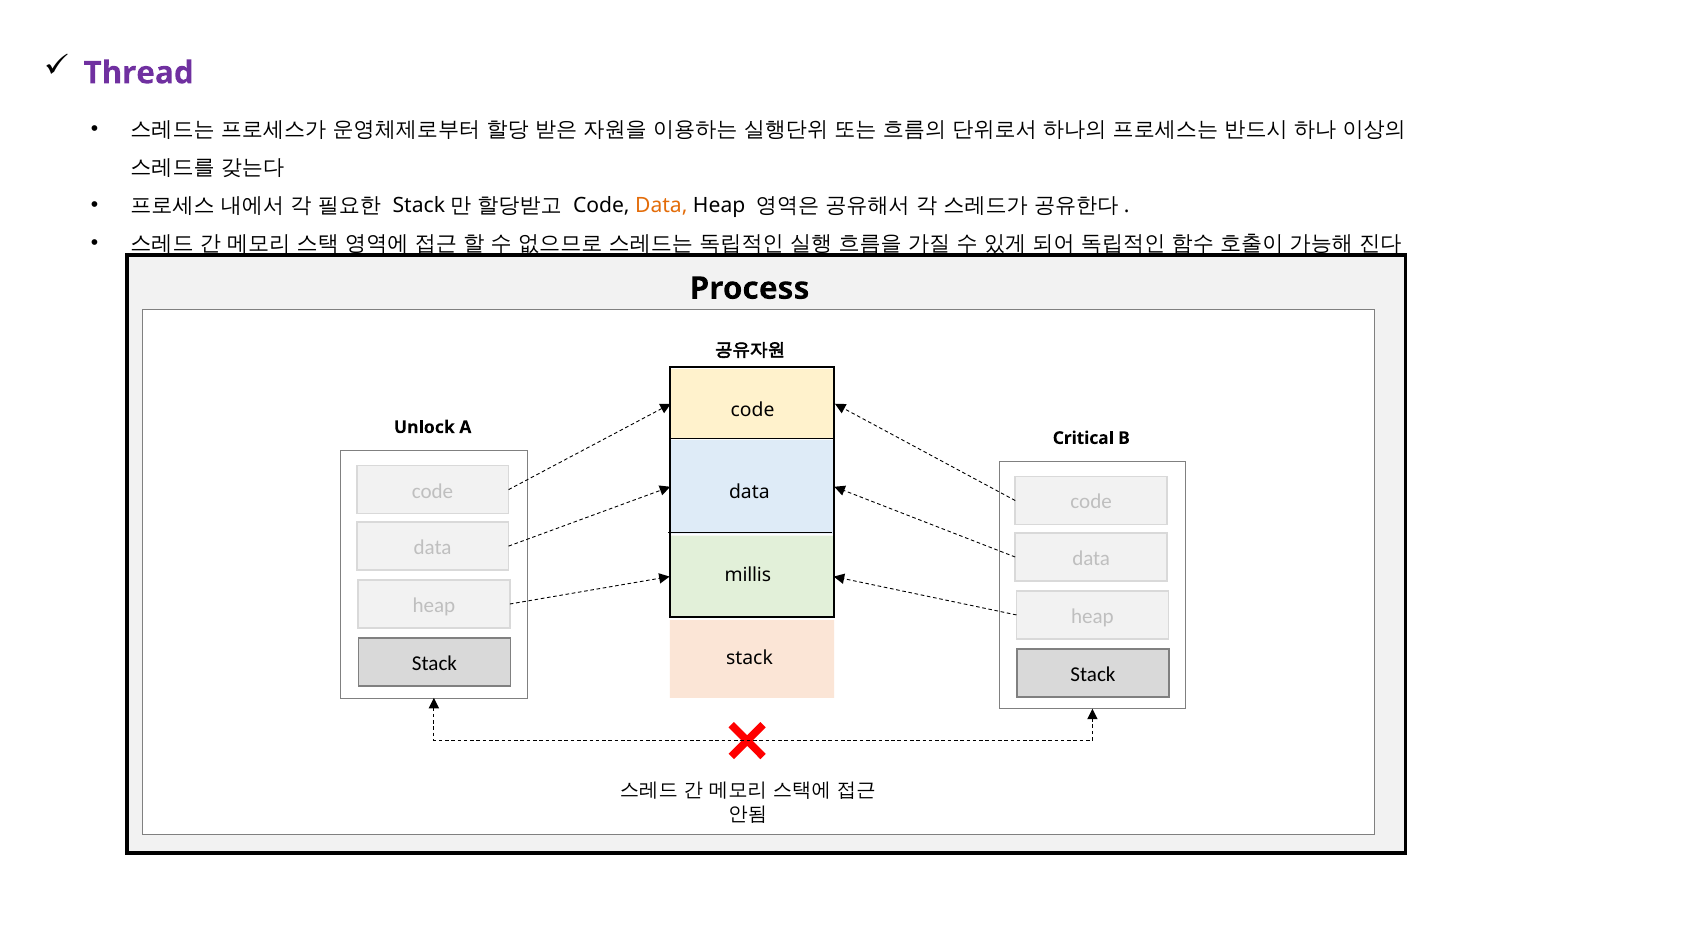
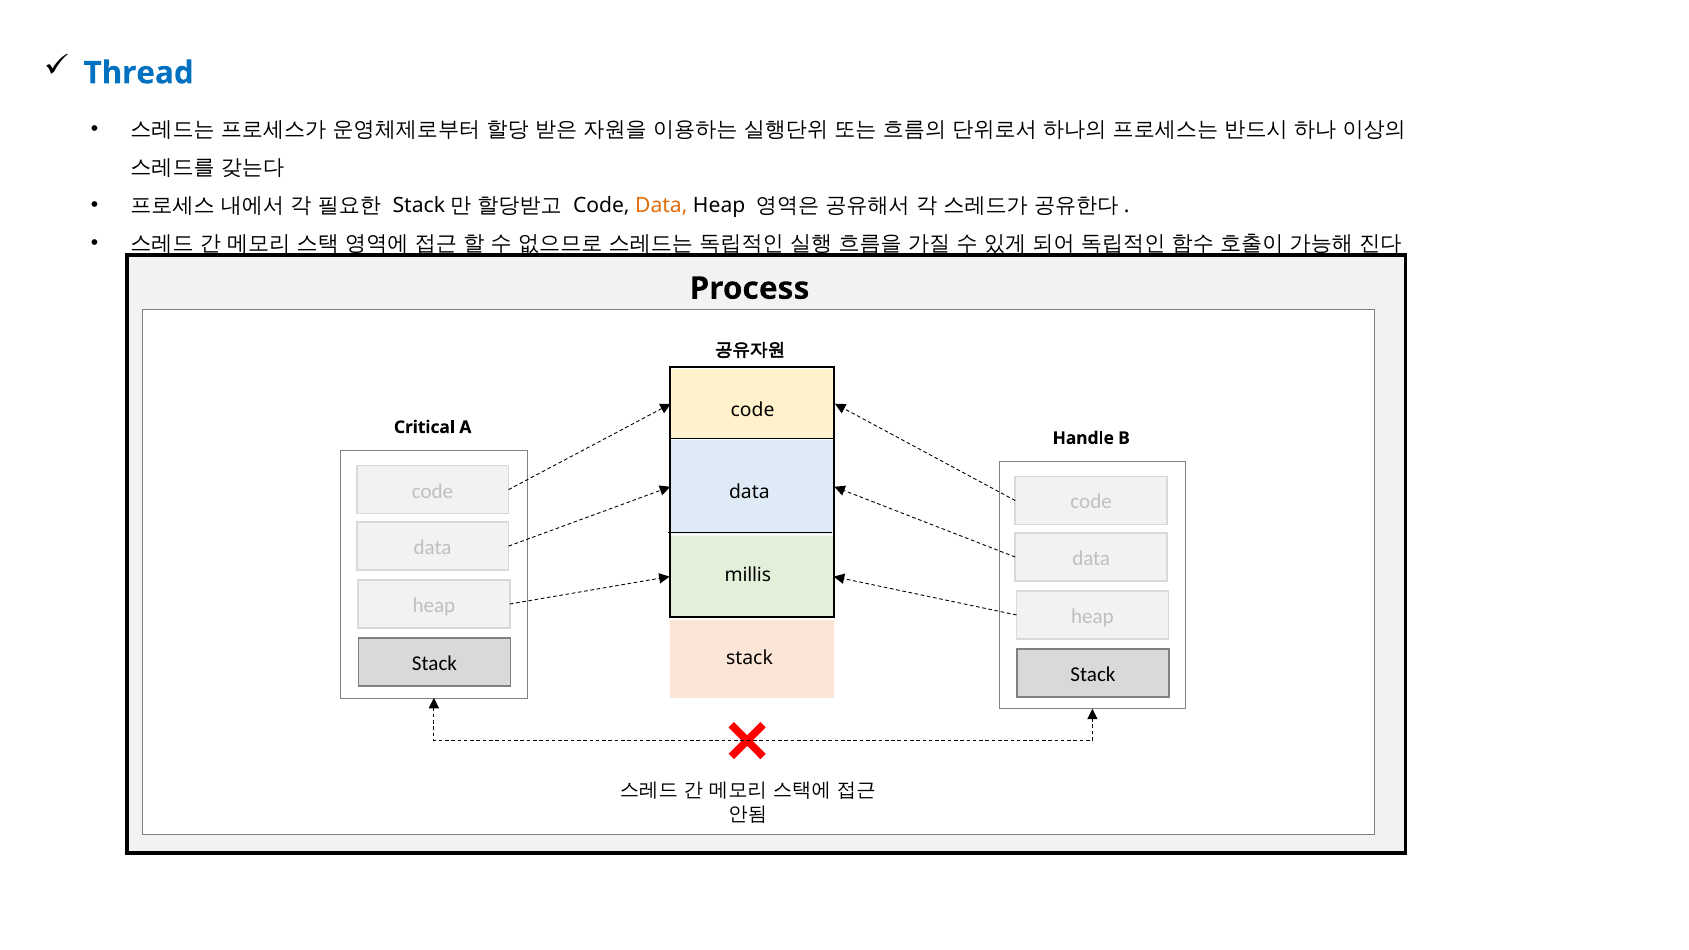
Thread colour: purple -> blue (139, 73)
Unlock: Unlock -> Critical (424, 427)
Critical: Critical -> Handle (1083, 438)
